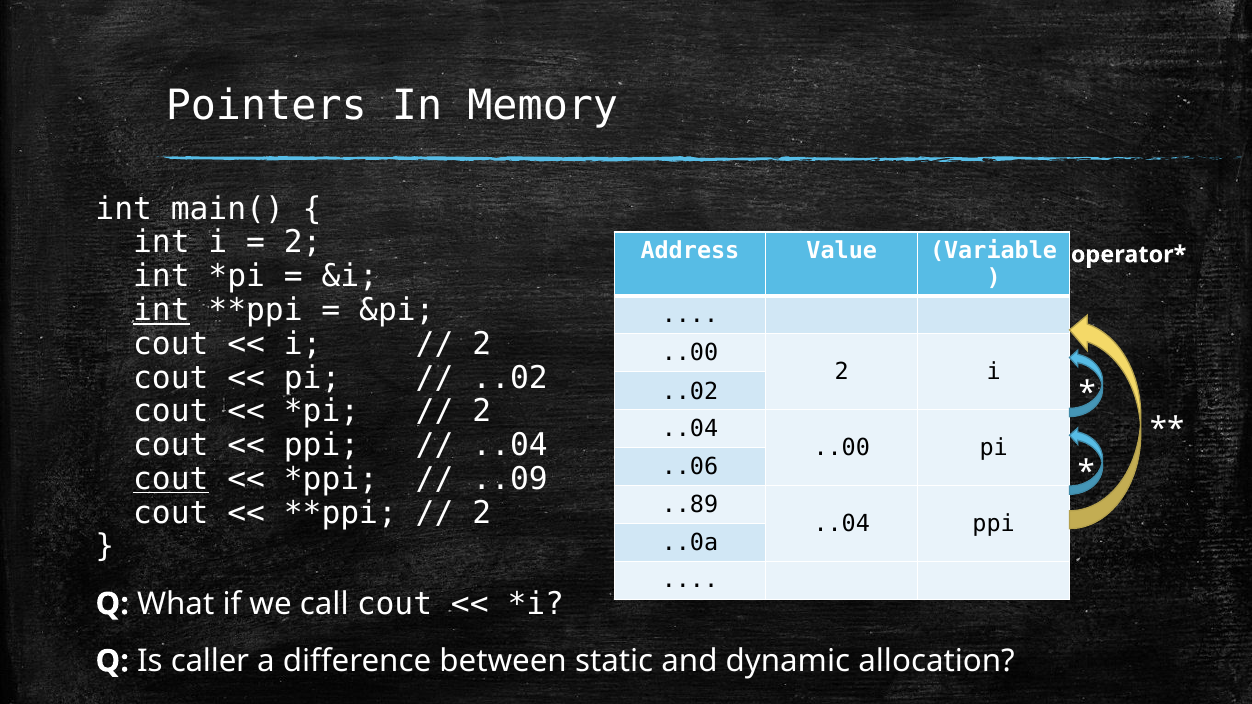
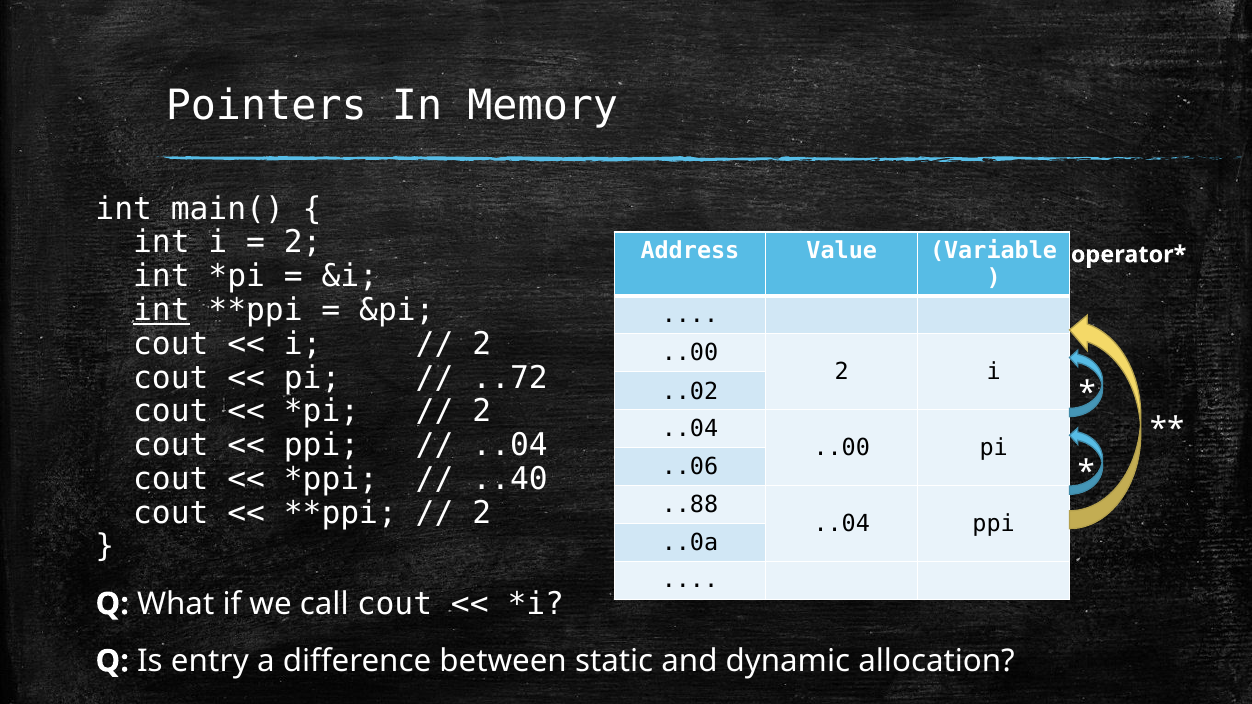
..02: ..02 -> ..72 (510, 378)
cout underline: present -> none (171, 479)
..09: ..09 -> ..40 (510, 479)
..89: ..89 -> ..88 (690, 505)
caller: caller -> entry (210, 662)
